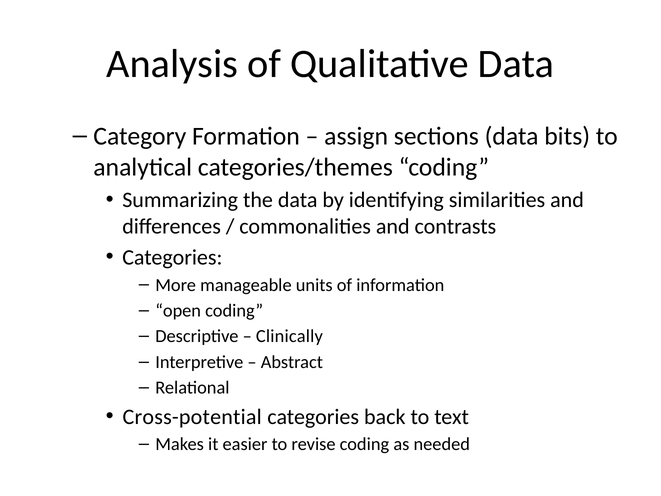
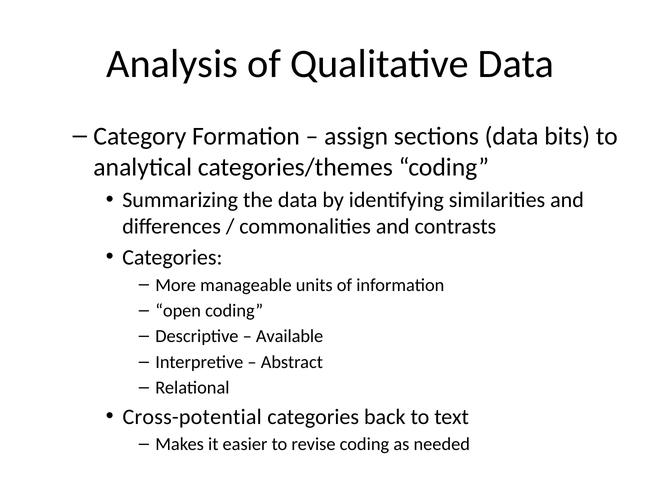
Clinically: Clinically -> Available (290, 336)
